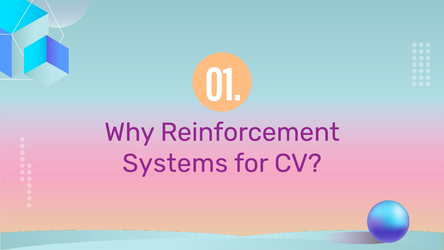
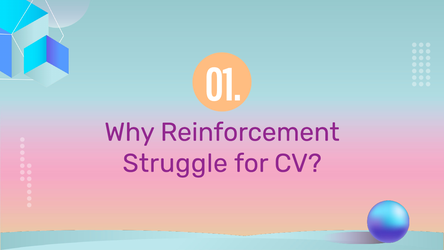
Systems: Systems -> Struggle (175, 163)
